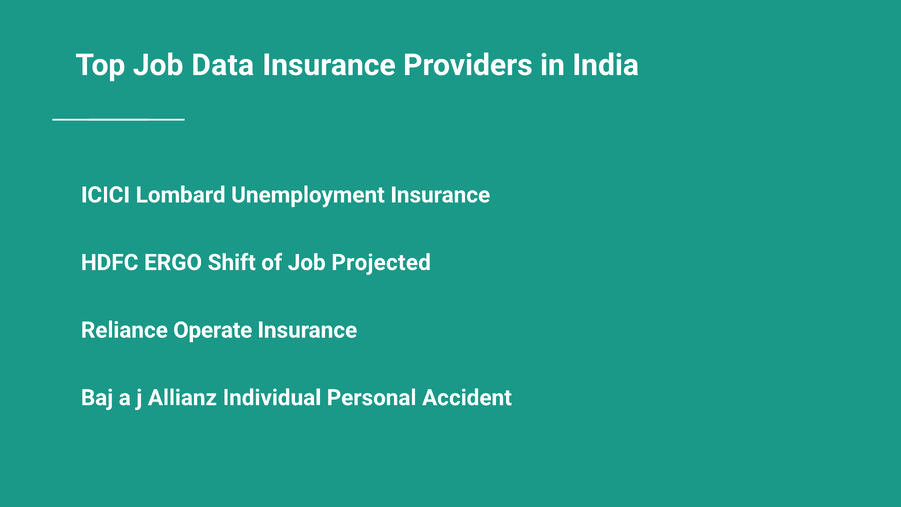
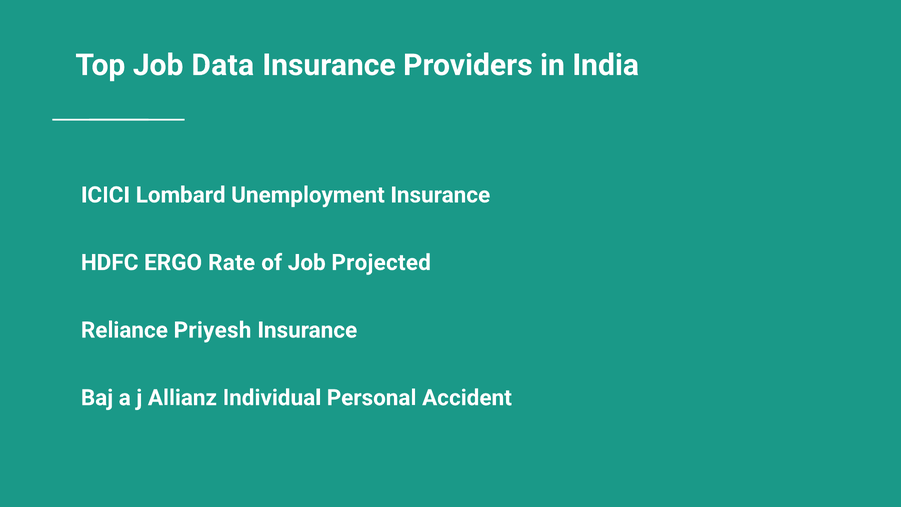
Shift: Shift -> Rate (232, 263)
Operate: Operate -> Priyesh (213, 330)
